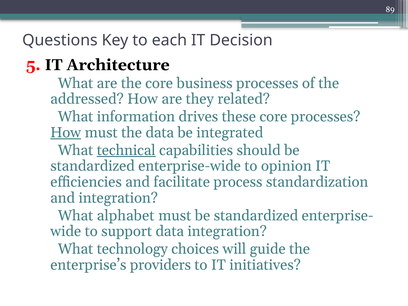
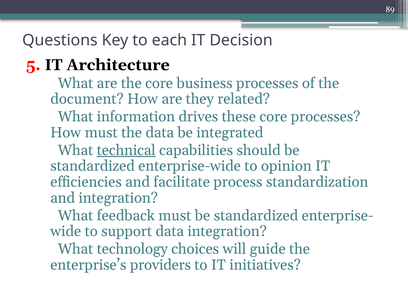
addressed: addressed -> document (87, 99)
How underline: present -> none (66, 133)
alphabet: alphabet -> feedback (126, 215)
